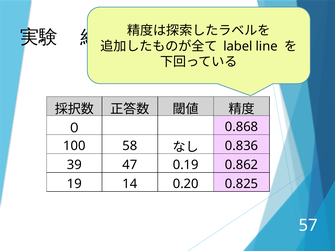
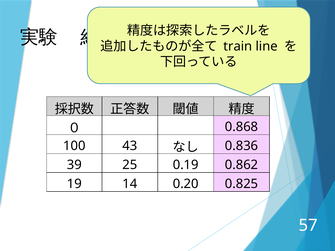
label: label -> train (238, 46)
58: 58 -> 43 (130, 146)
47: 47 -> 25 (130, 165)
